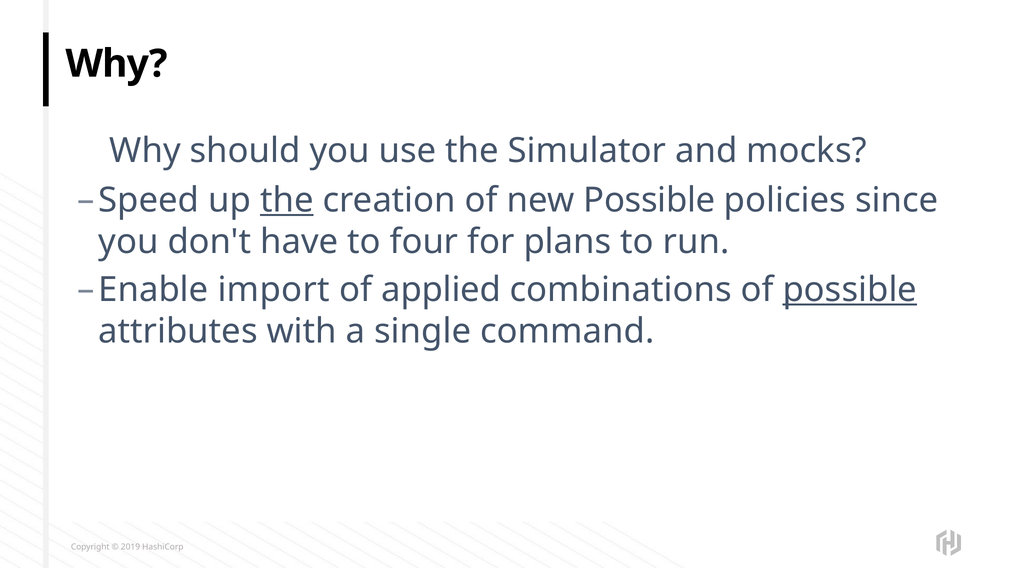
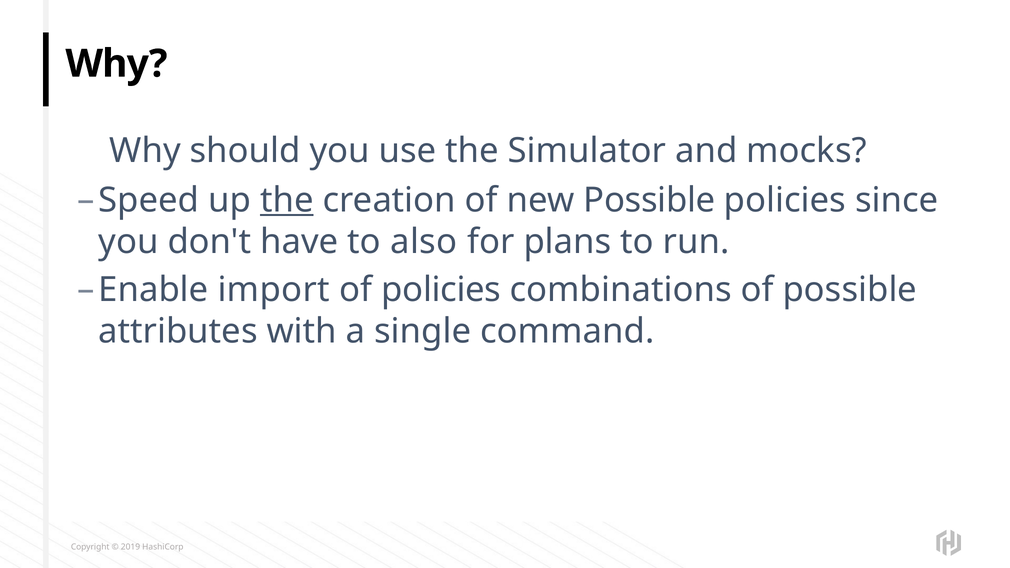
four: four -> also (424, 242)
of applied: applied -> policies (441, 290)
possible underline: present -> none (850, 290)
